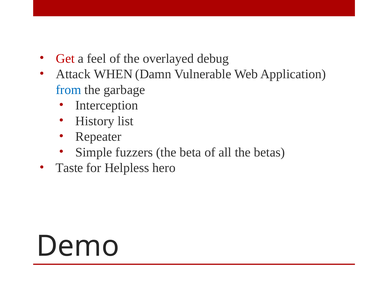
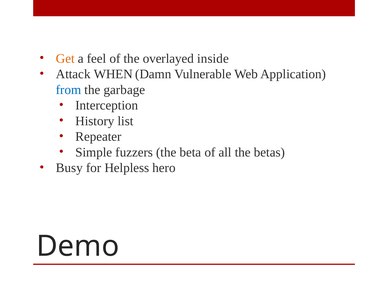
Get colour: red -> orange (65, 58)
debug: debug -> inside (213, 58)
Taste: Taste -> Busy (69, 168)
